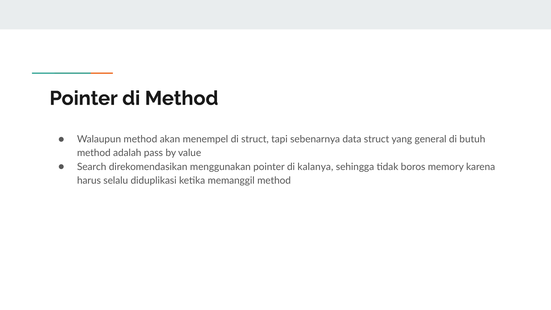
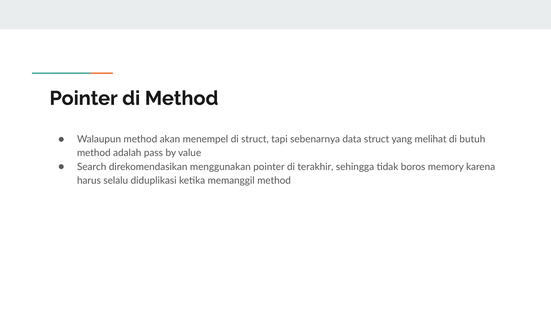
general: general -> melihat (431, 139)
kalanya: kalanya -> terakhir (315, 167)
